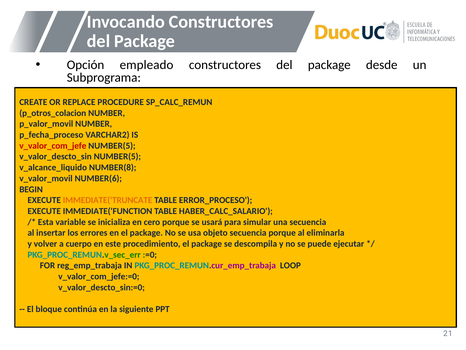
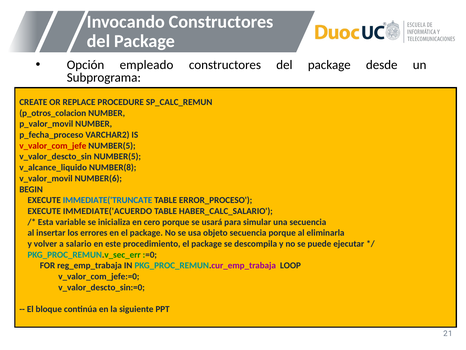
IMMEDIATE('TRUNCATE colour: orange -> blue (108, 200)
IMMEDIATE('FUNCTION: IMMEDIATE('FUNCTION -> IMMEDIATE('ACUERDO (108, 211)
cuerpo: cuerpo -> salario (79, 243)
